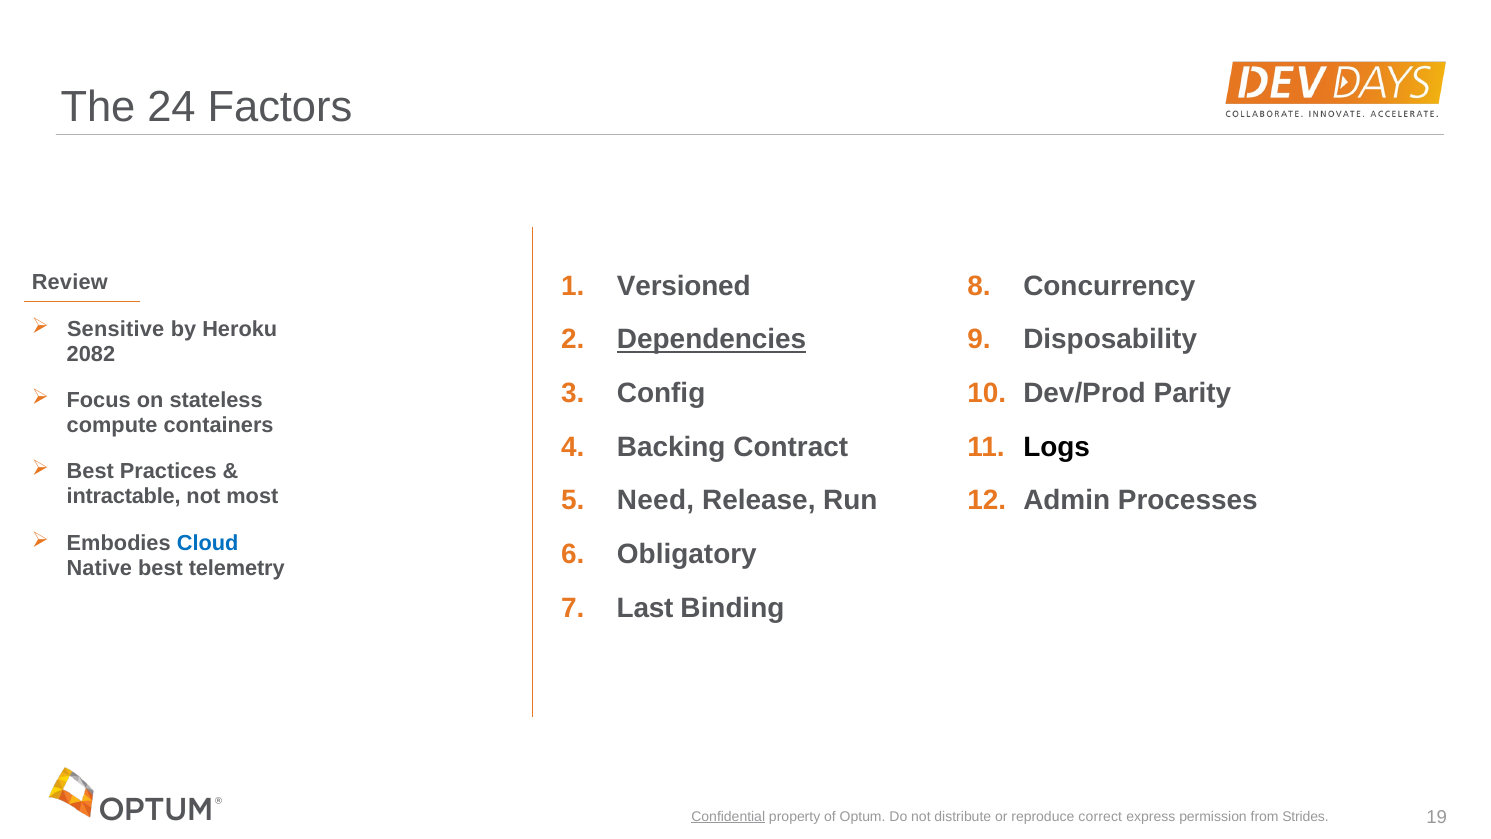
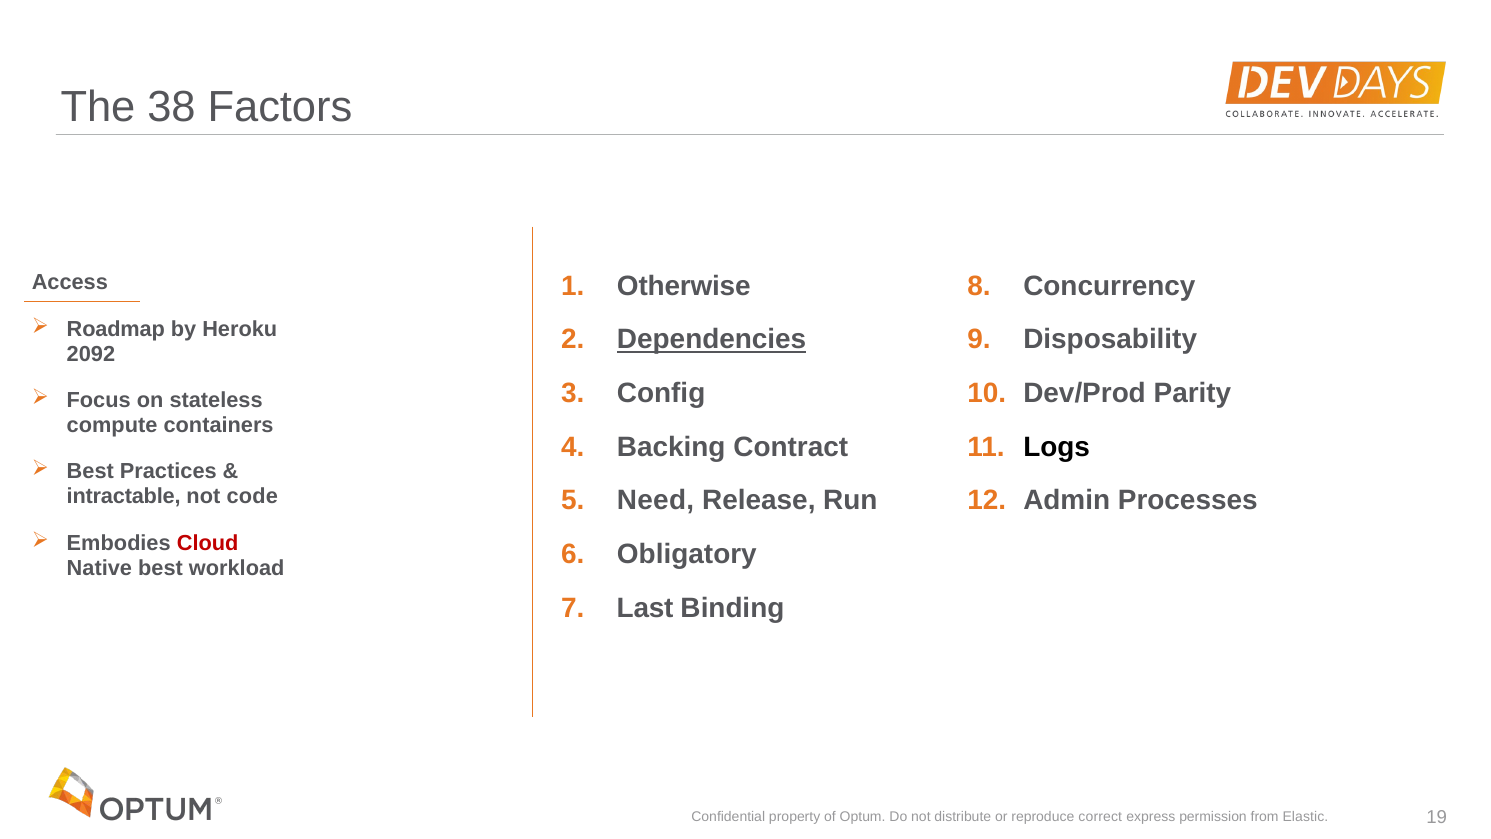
24: 24 -> 38 (172, 108)
Review: Review -> Access (70, 282)
Versioned: Versioned -> Otherwise (684, 286)
Sensitive: Sensitive -> Roadmap (116, 329)
2082: 2082 -> 2092 (91, 354)
most: most -> code (252, 496)
Cloud colour: blue -> red (208, 543)
telemetry: telemetry -> workload (237, 568)
Confidential underline: present -> none (728, 817)
Strides: Strides -> Elastic (1305, 817)
